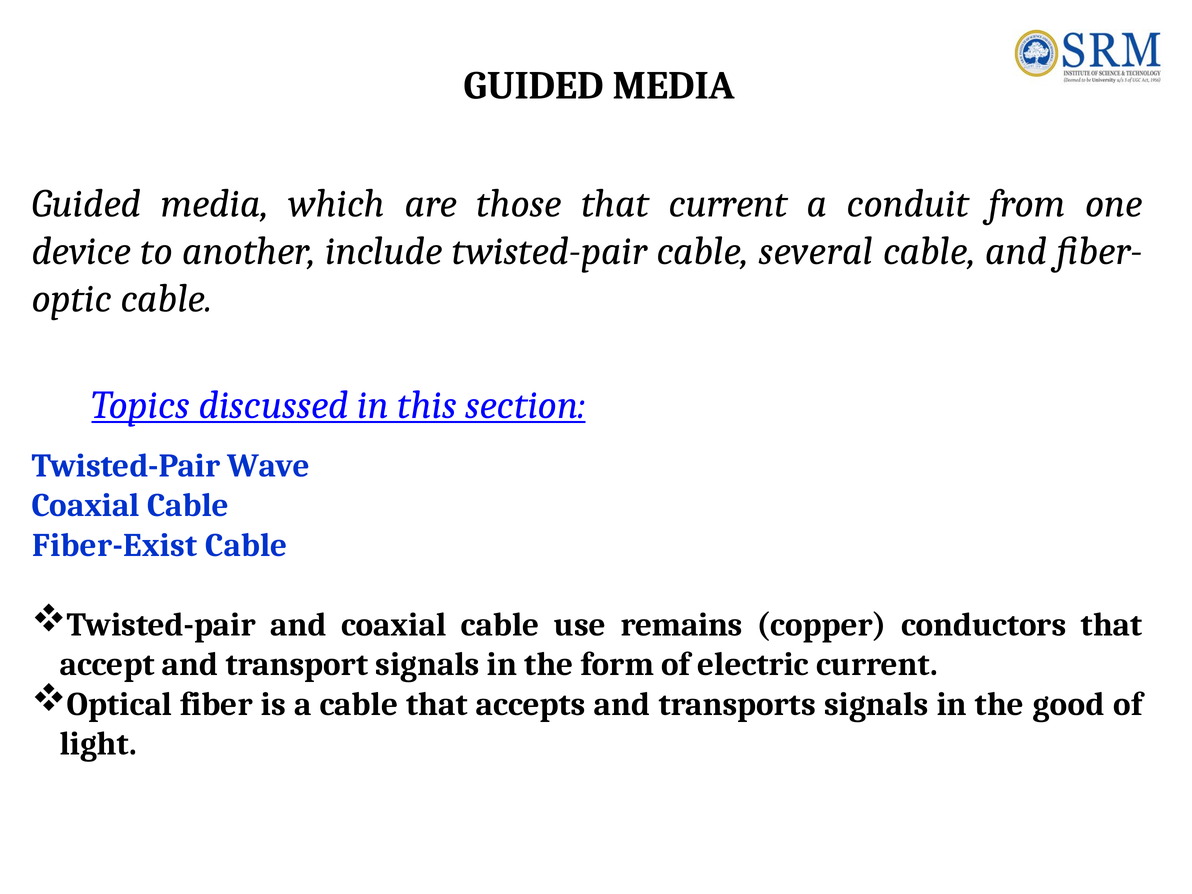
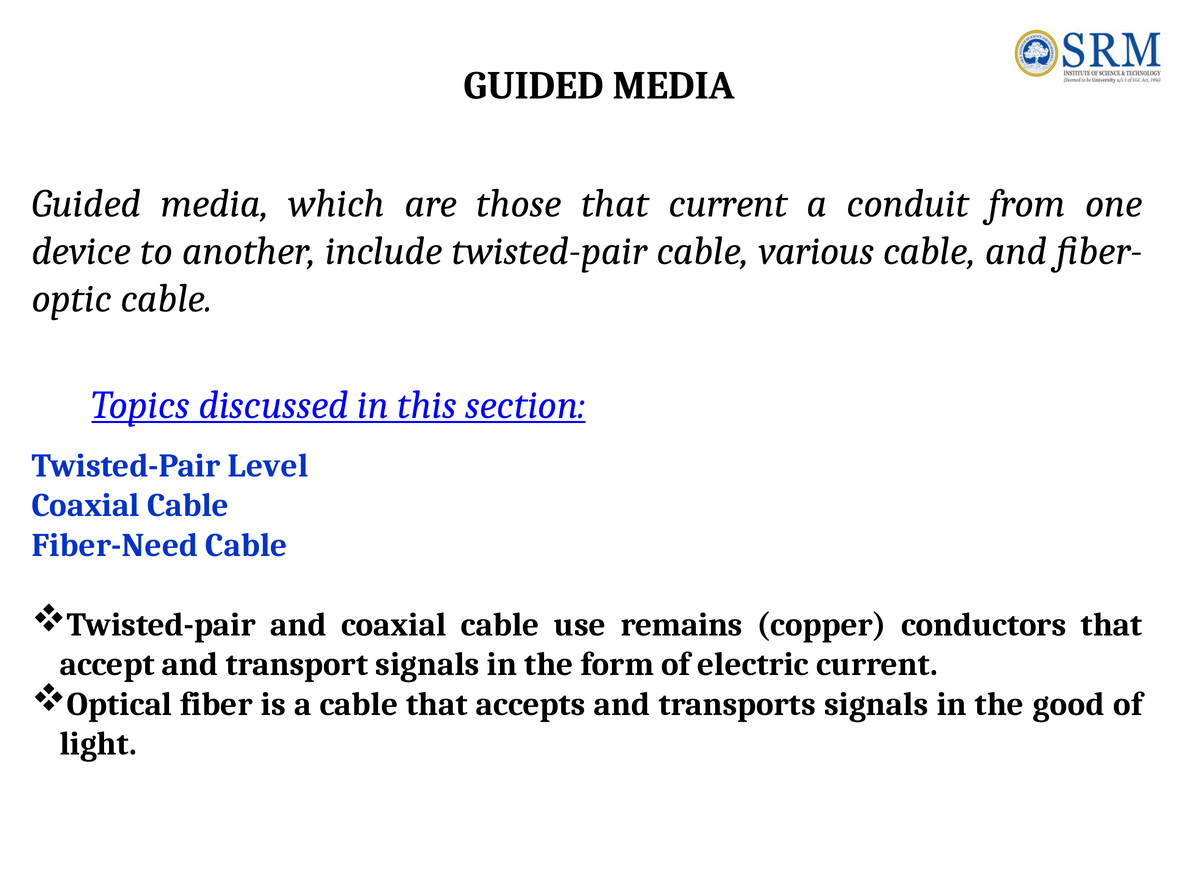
several: several -> various (816, 251)
Wave: Wave -> Level (268, 466)
Fiber-Exist: Fiber-Exist -> Fiber-Need (115, 545)
